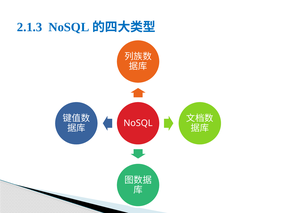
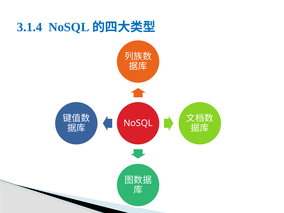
2.1.3: 2.1.3 -> 3.1.4 (30, 27)
